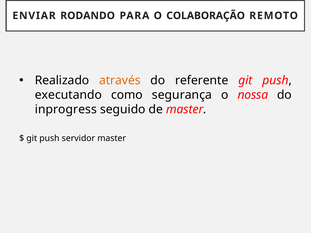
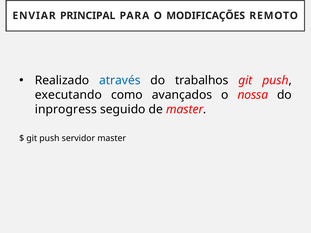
RODANDO: RODANDO -> PRINCIPAL (88, 16)
COLABORAÇÃO: COLABORAÇÃO -> MODIFICAÇÕES (206, 16)
através colour: orange -> blue (120, 81)
referente: referente -> trabalhos (202, 81)
segurança: segurança -> avançados (182, 95)
